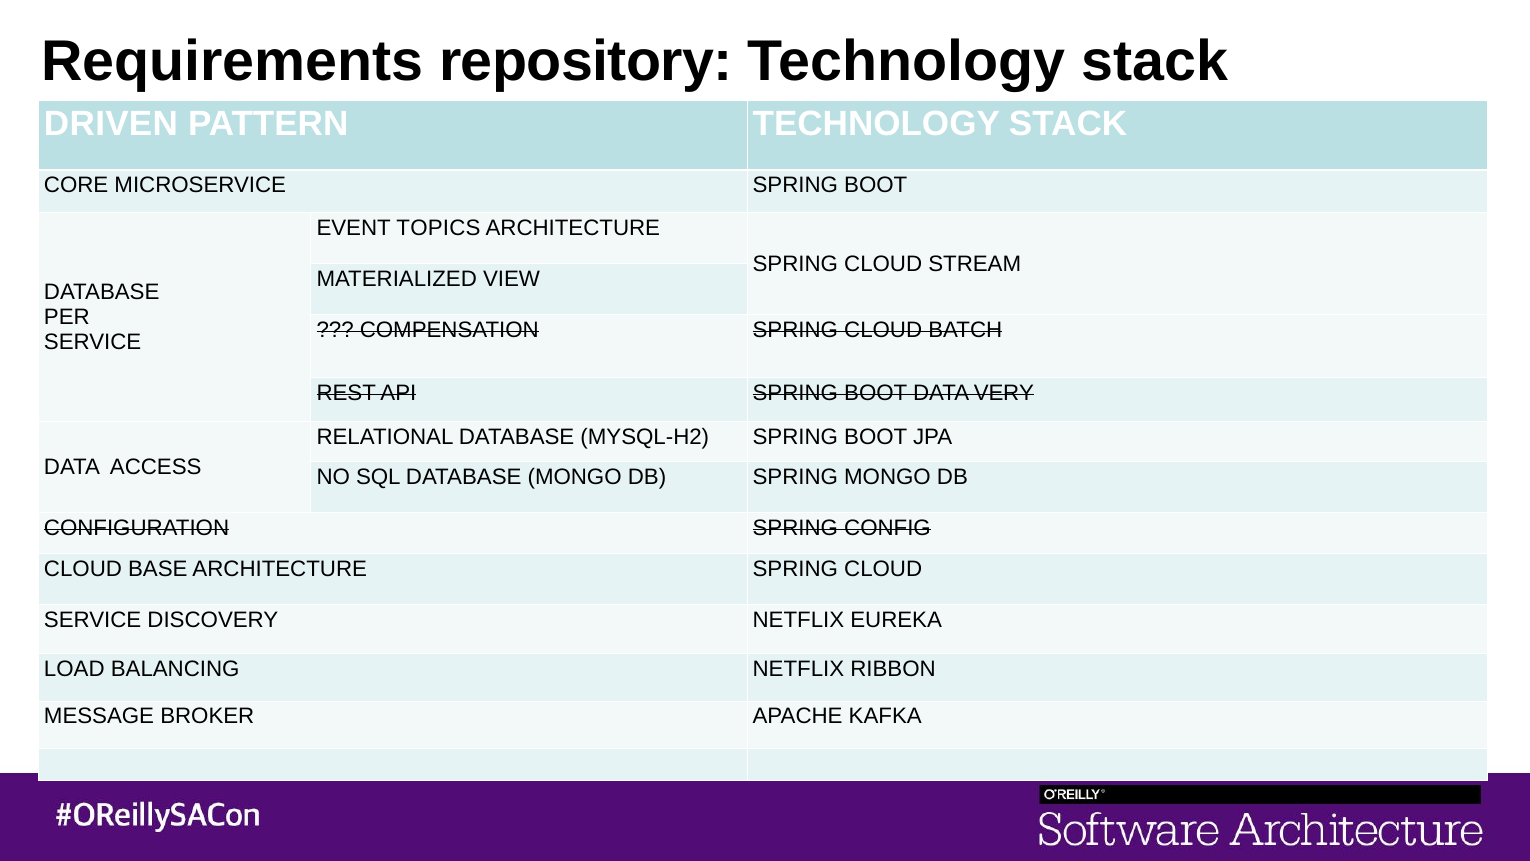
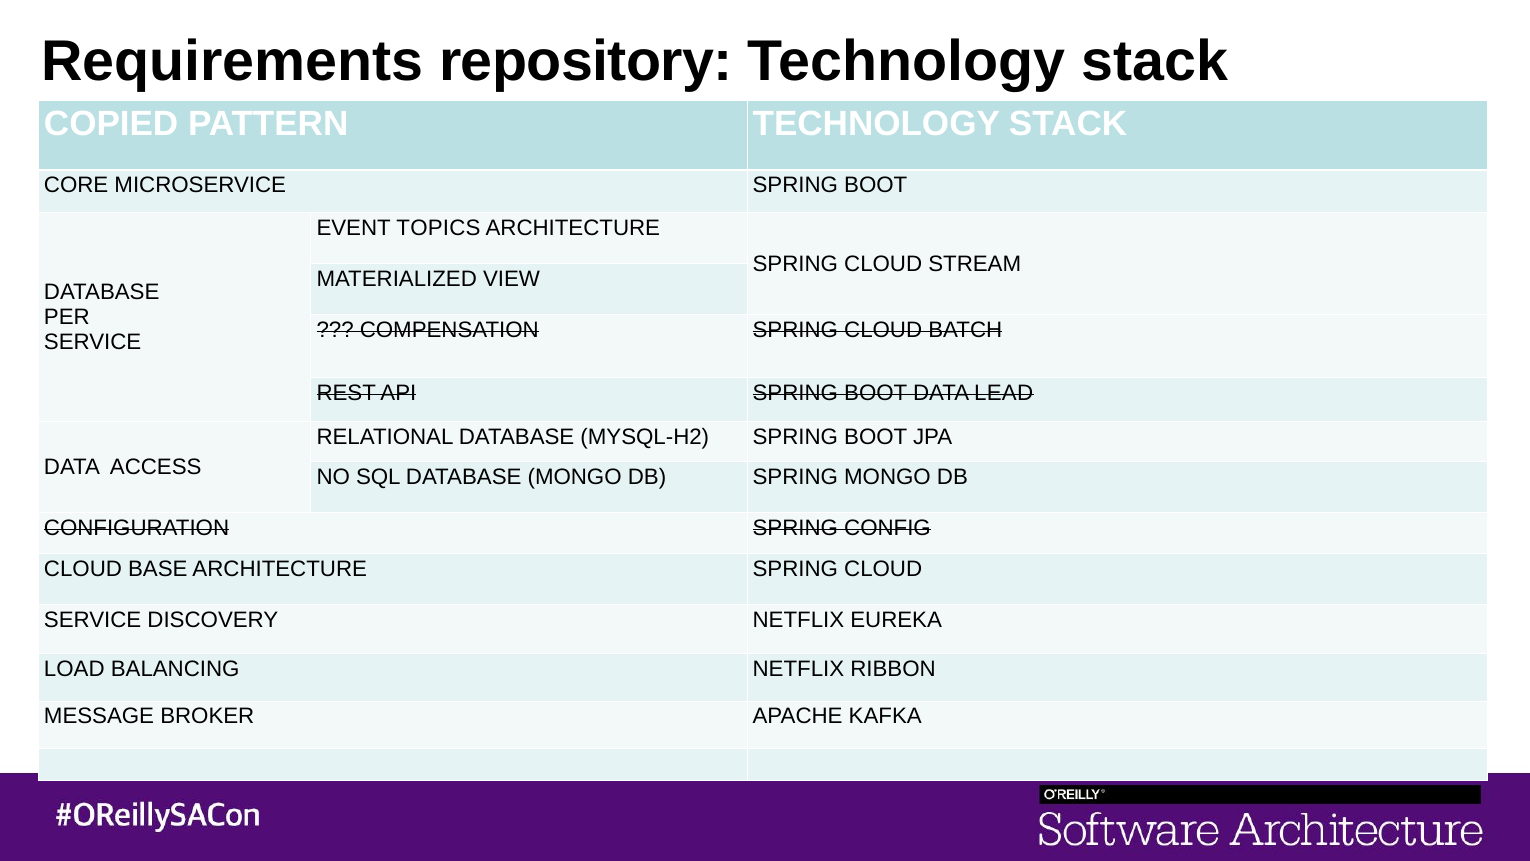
DRIVEN: DRIVEN -> COPIED (111, 123)
VERY: VERY -> LEAD (1004, 393)
